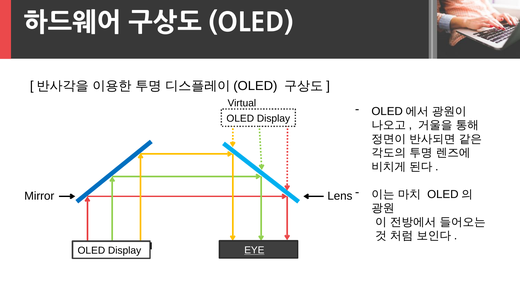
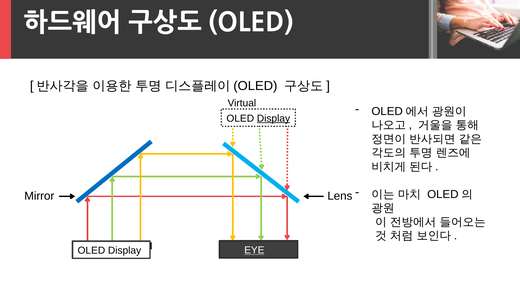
Display underline: none -> present (273, 119)
